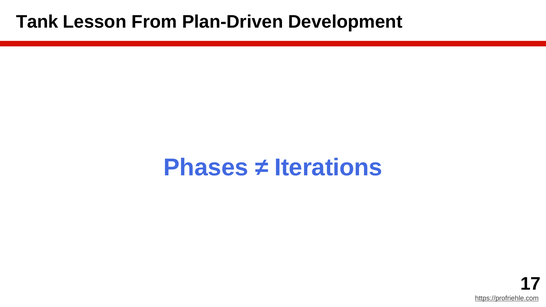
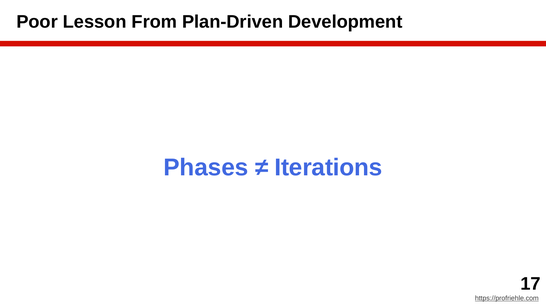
Tank: Tank -> Poor (37, 22)
